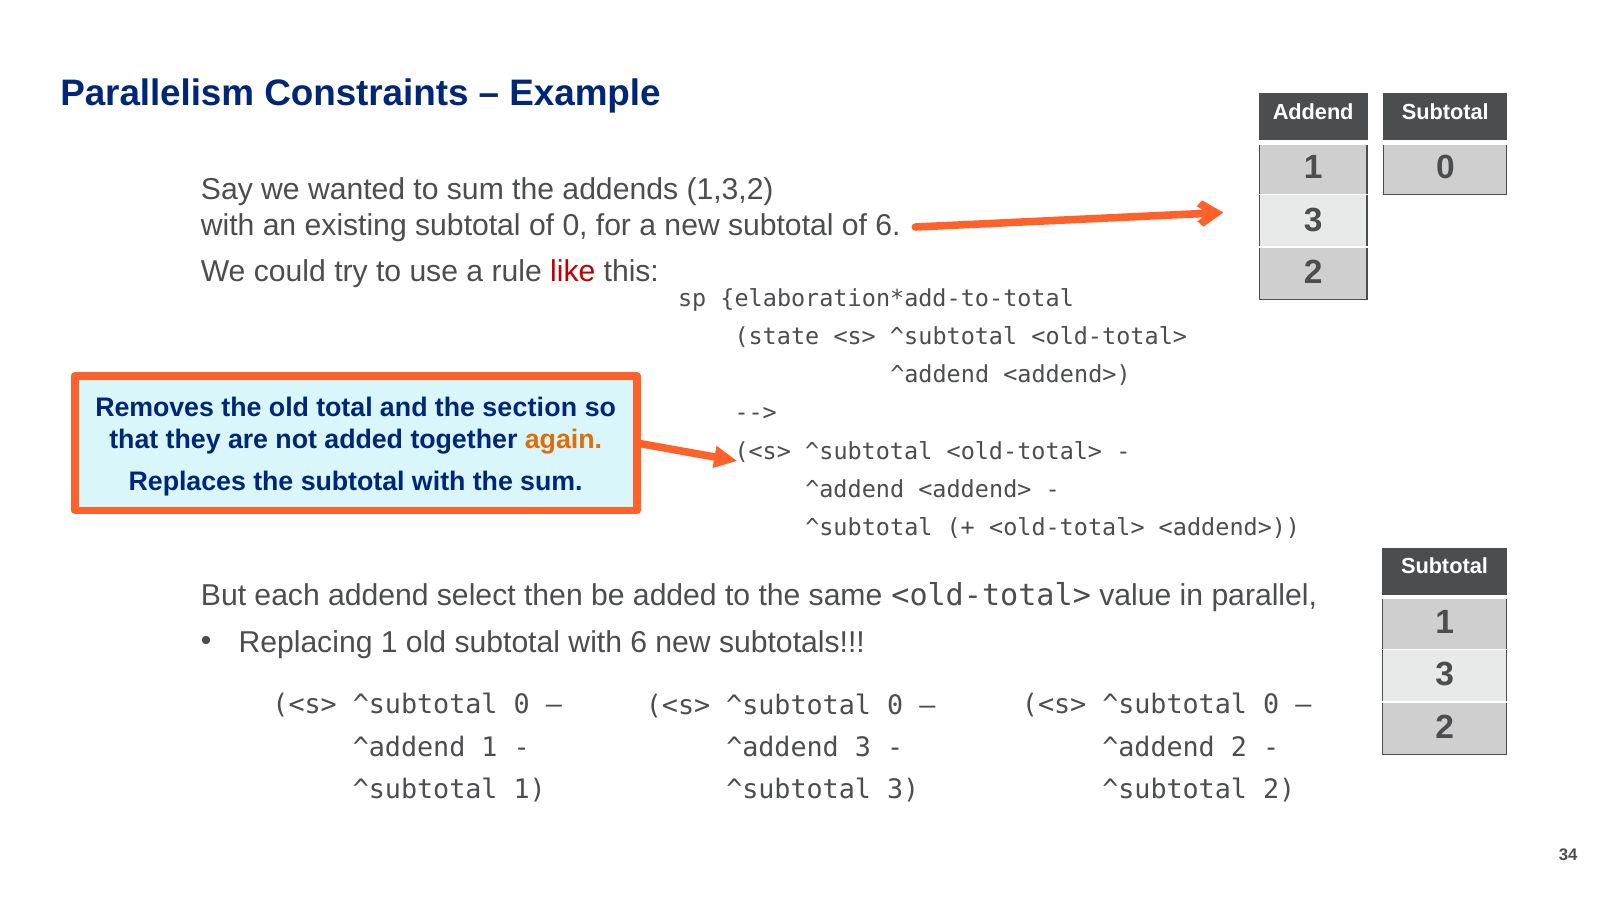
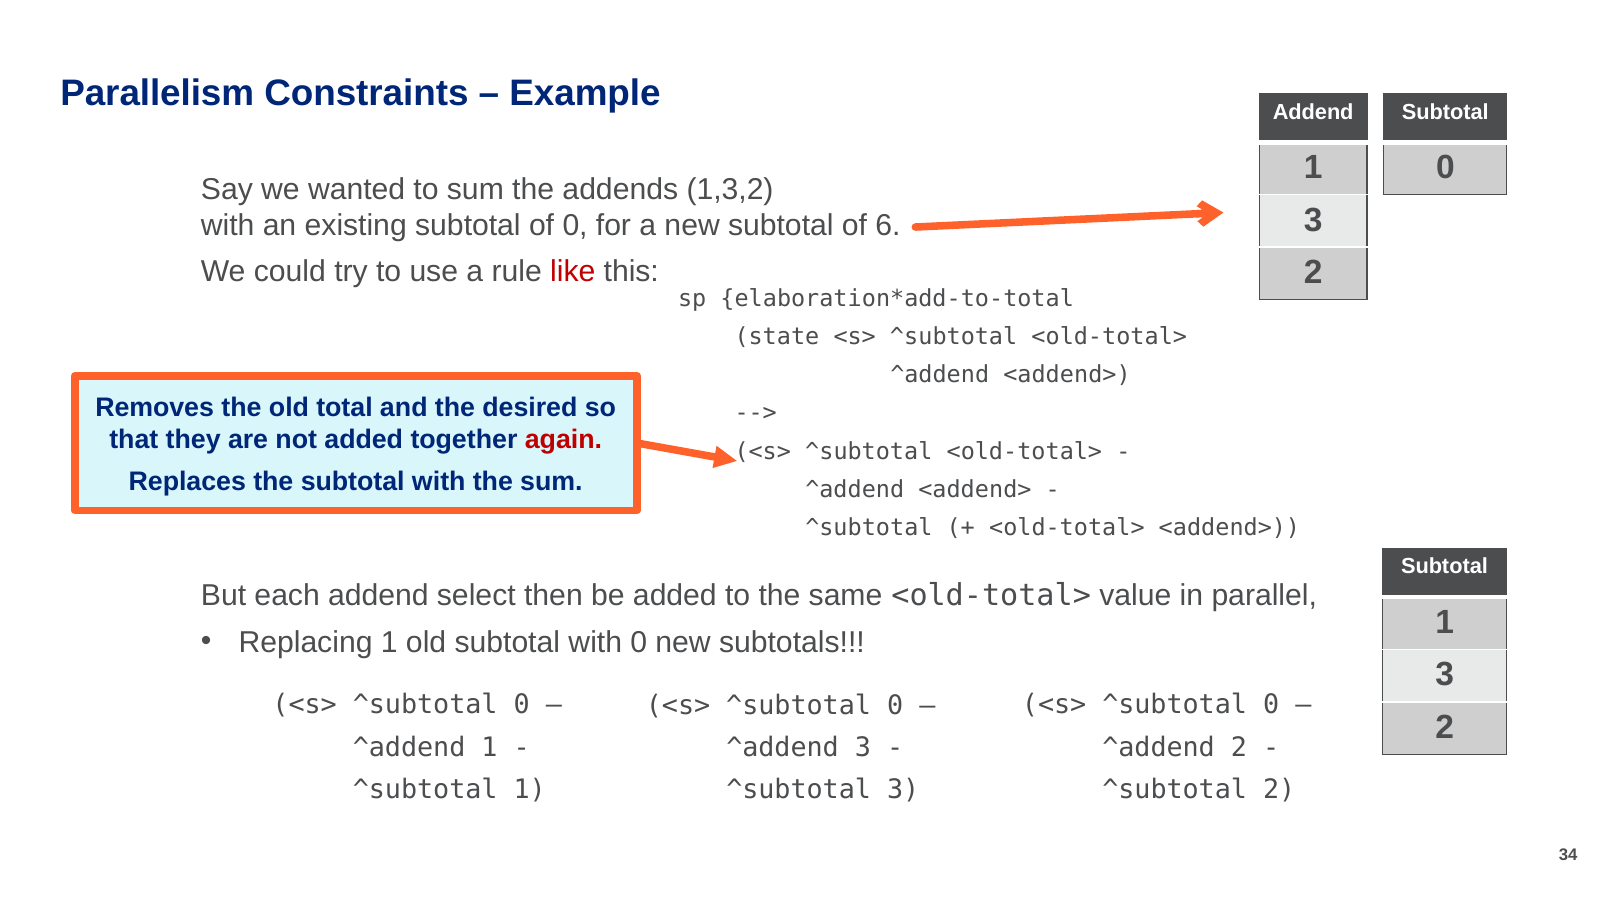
section: section -> desired (530, 408)
again colour: orange -> red (563, 440)
with 6: 6 -> 0 (639, 642)
